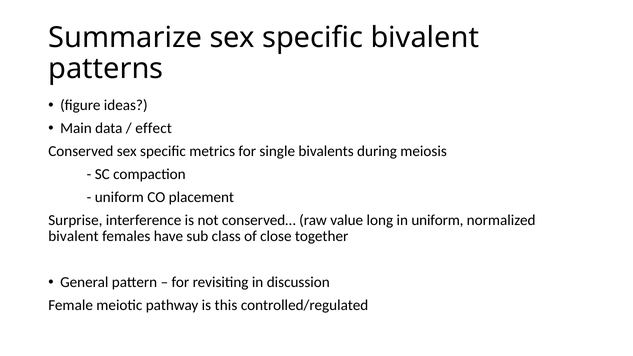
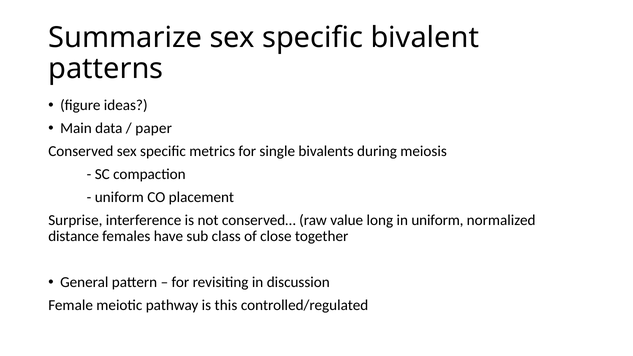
effect: effect -> paper (154, 128)
bivalent: bivalent -> distance (74, 236)
